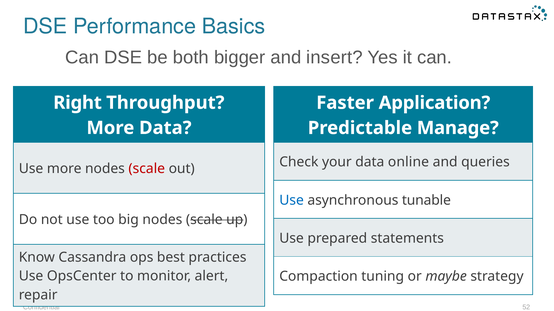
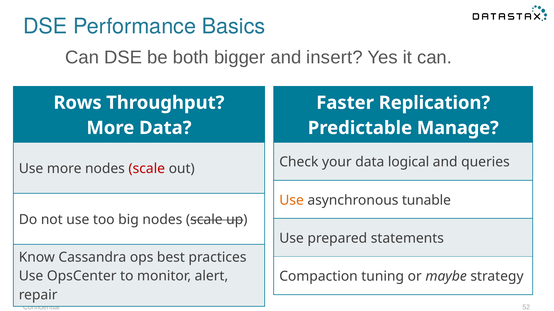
Right: Right -> Rows (78, 103)
Application: Application -> Replication (434, 103)
online: online -> logical (409, 162)
Use colour: blue -> orange (292, 201)
